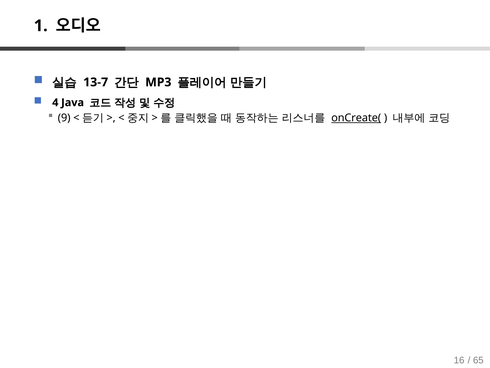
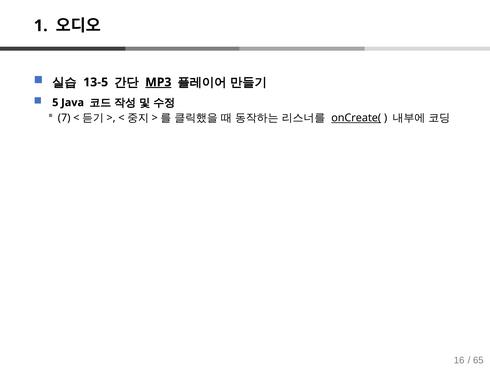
13-7: 13-7 -> 13-5 (96, 82)
MP3 underline: none -> present (158, 82)
4: 4 -> 5 (55, 102)
9: 9 -> 7 (64, 118)
